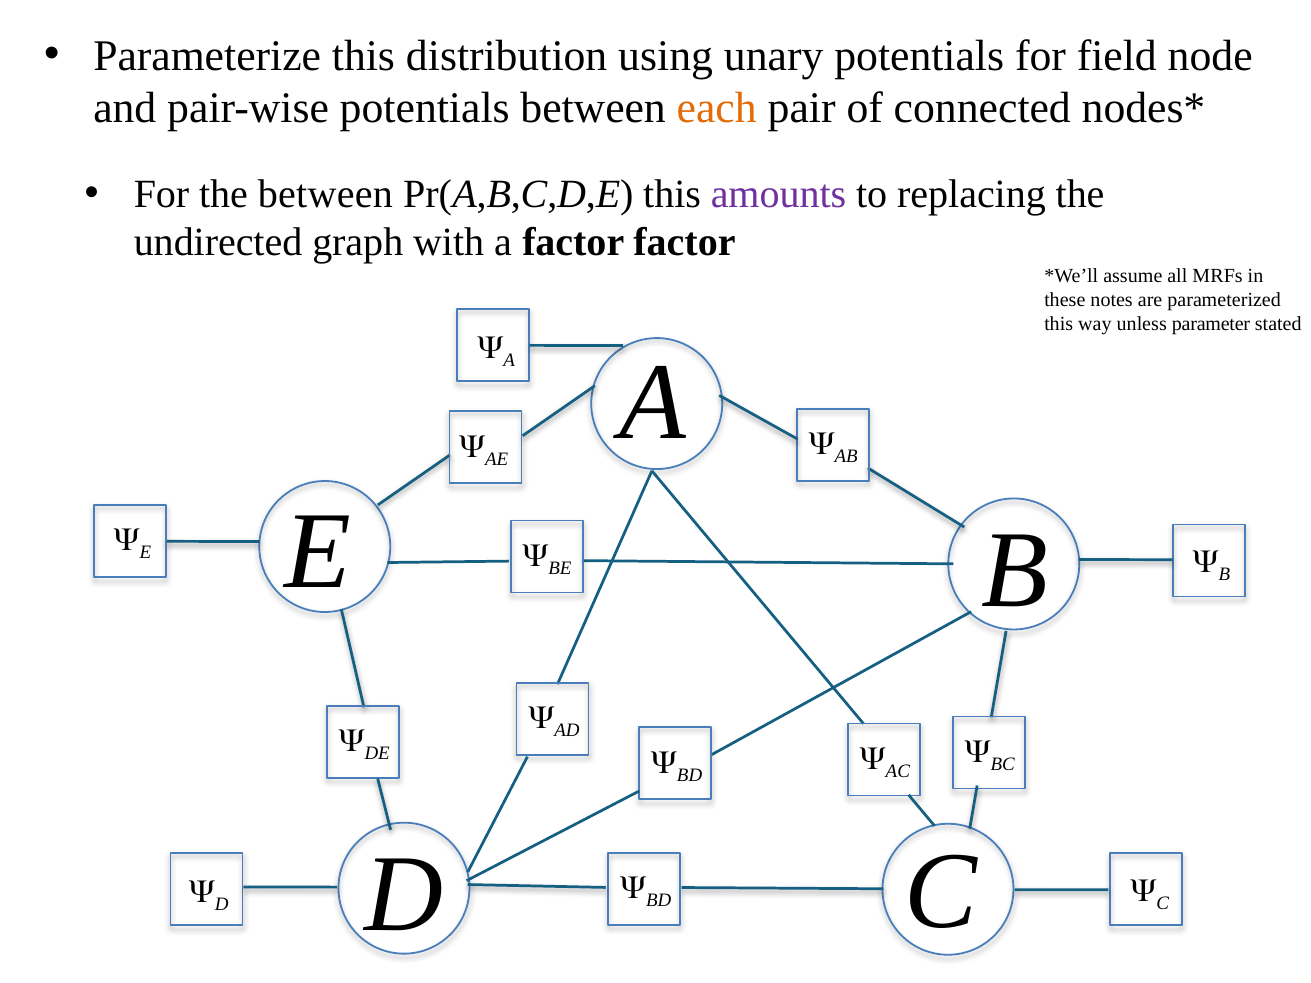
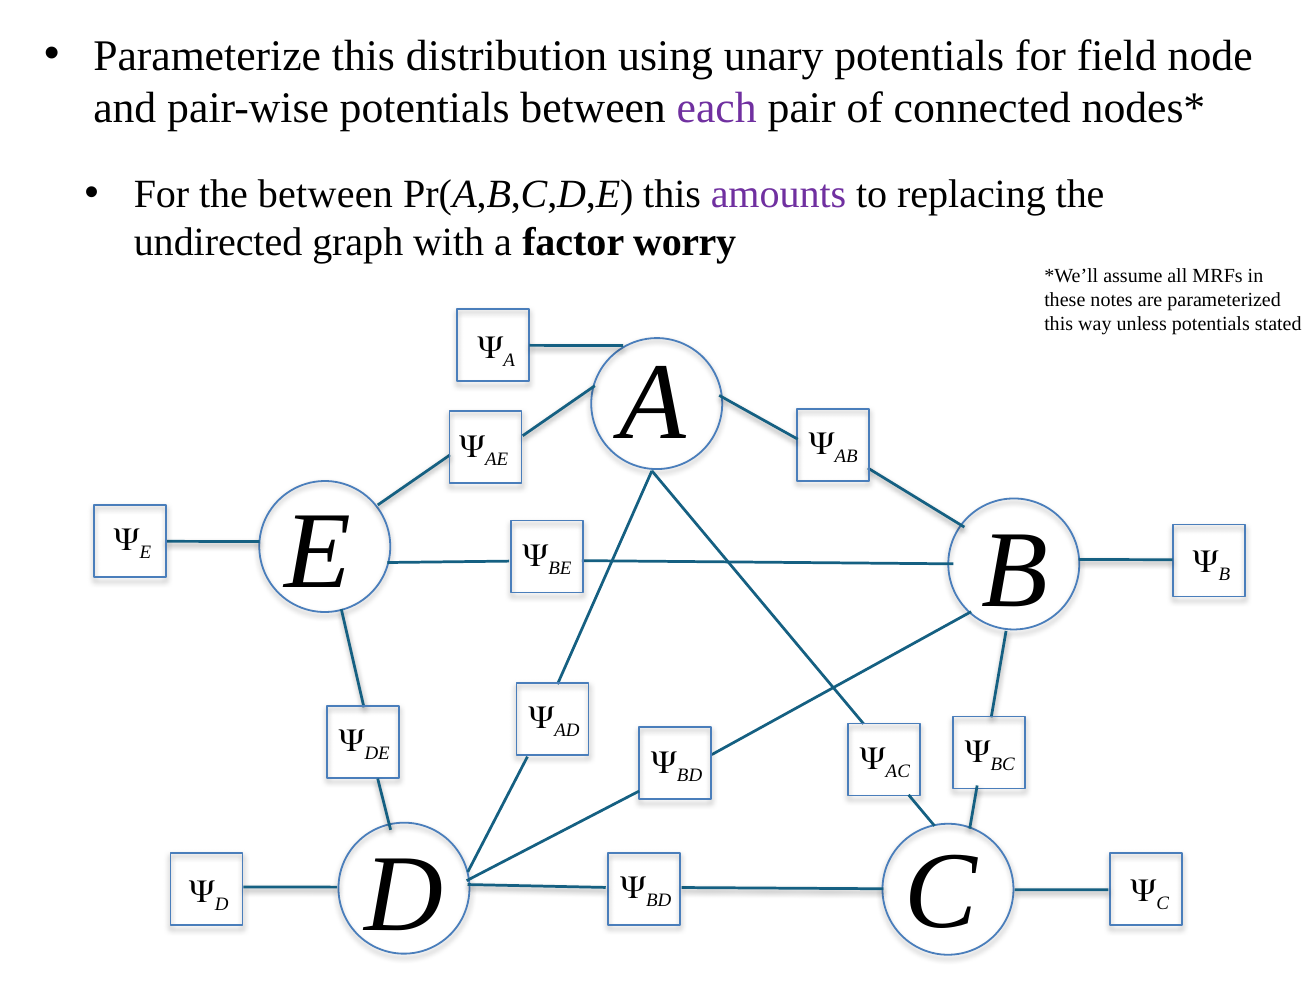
each colour: orange -> purple (717, 108)
factor factor: factor -> worry (685, 243)
unless parameter: parameter -> potentials (1211, 324)
